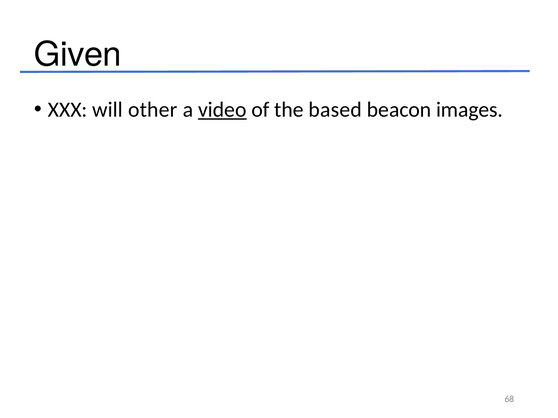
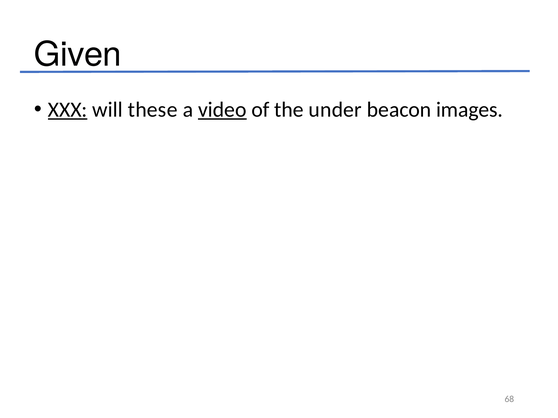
XXX underline: none -> present (68, 110)
other: other -> these (153, 110)
based: based -> under (335, 110)
